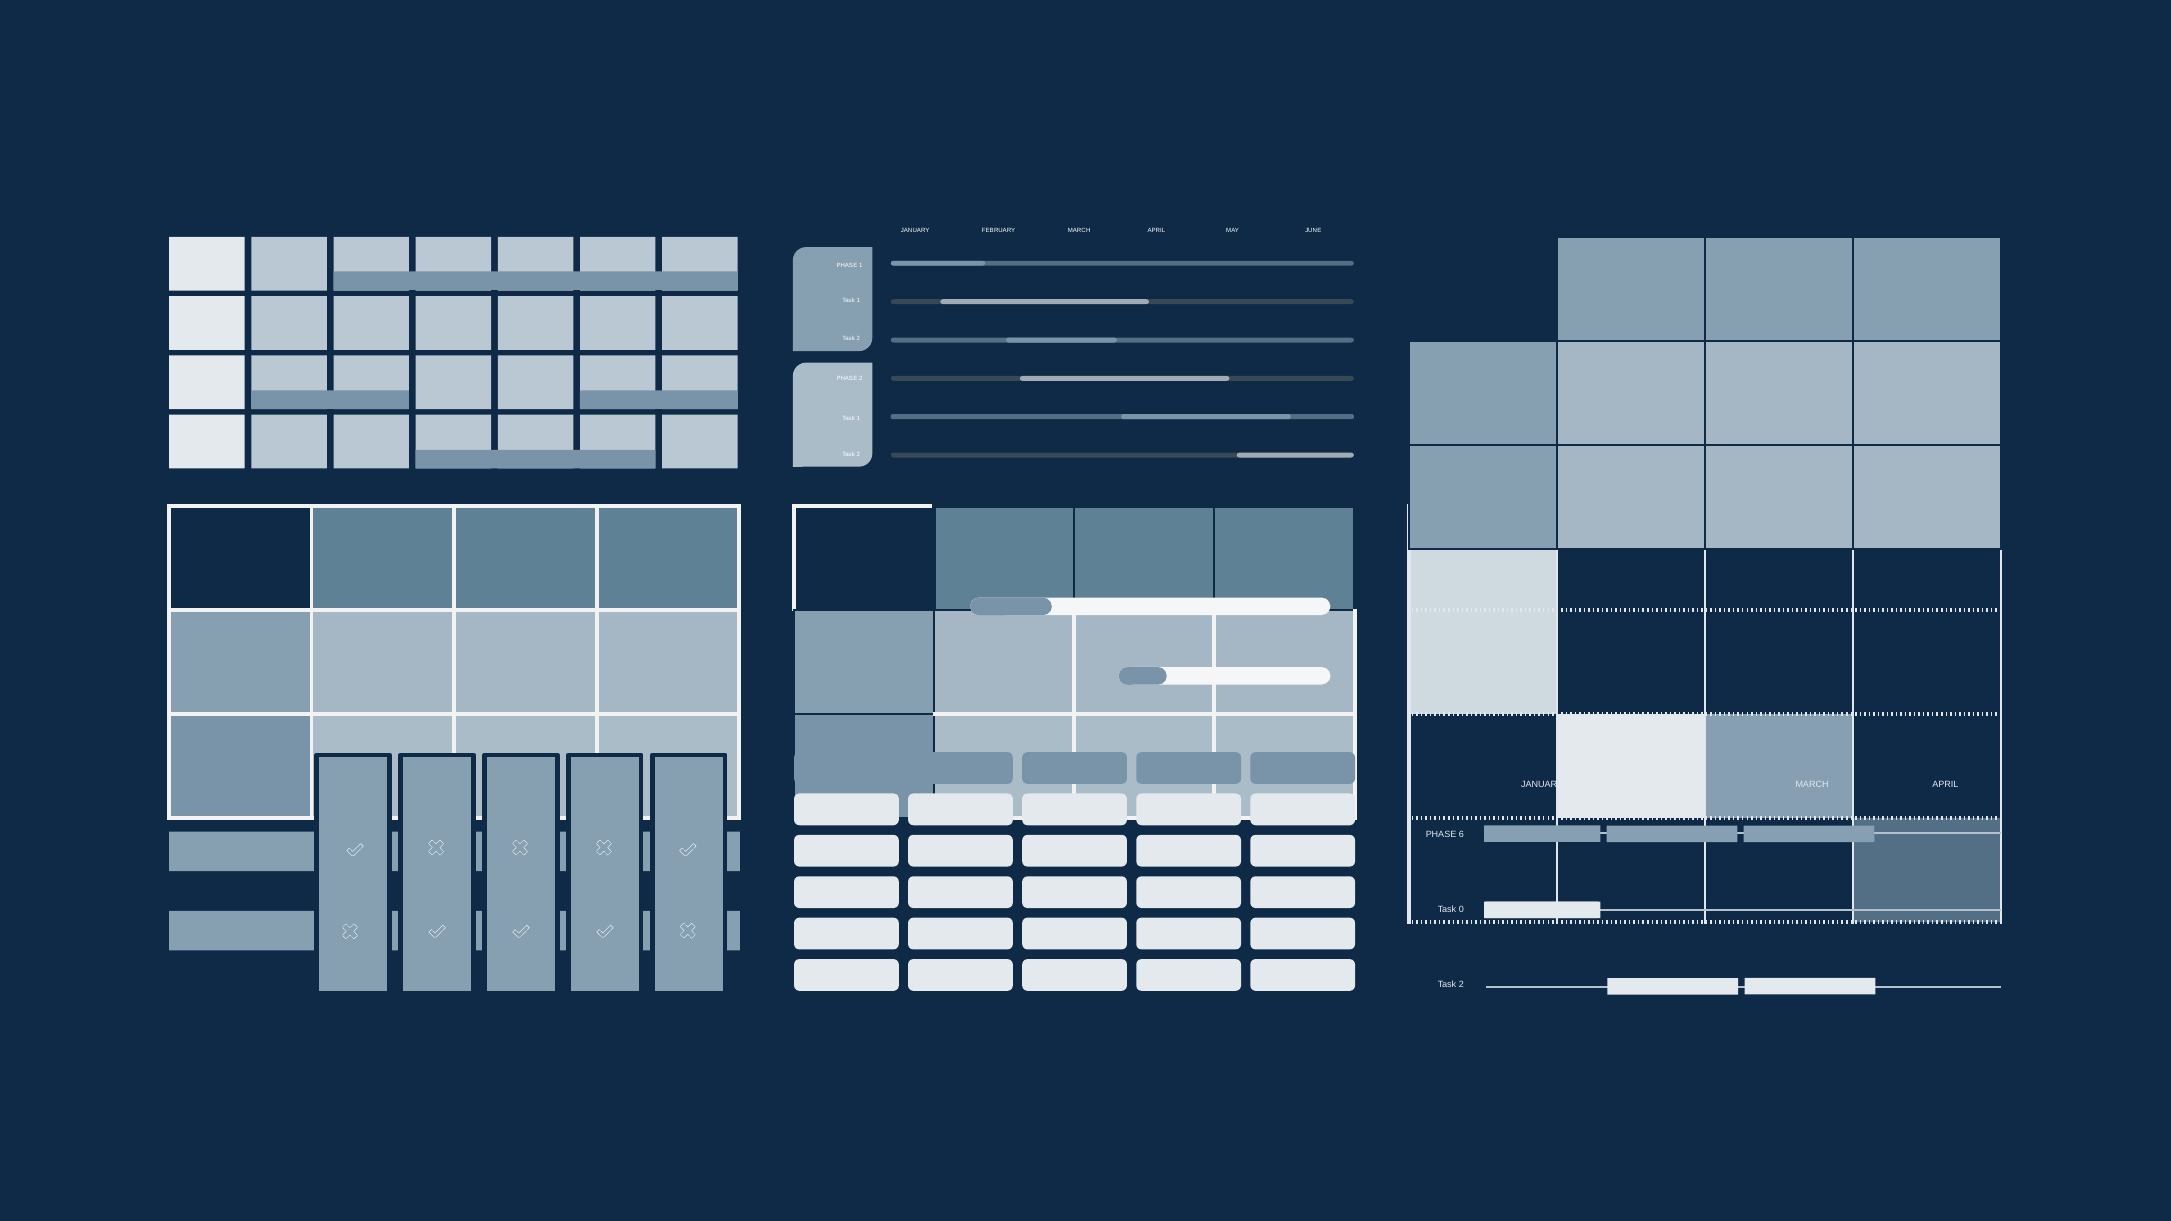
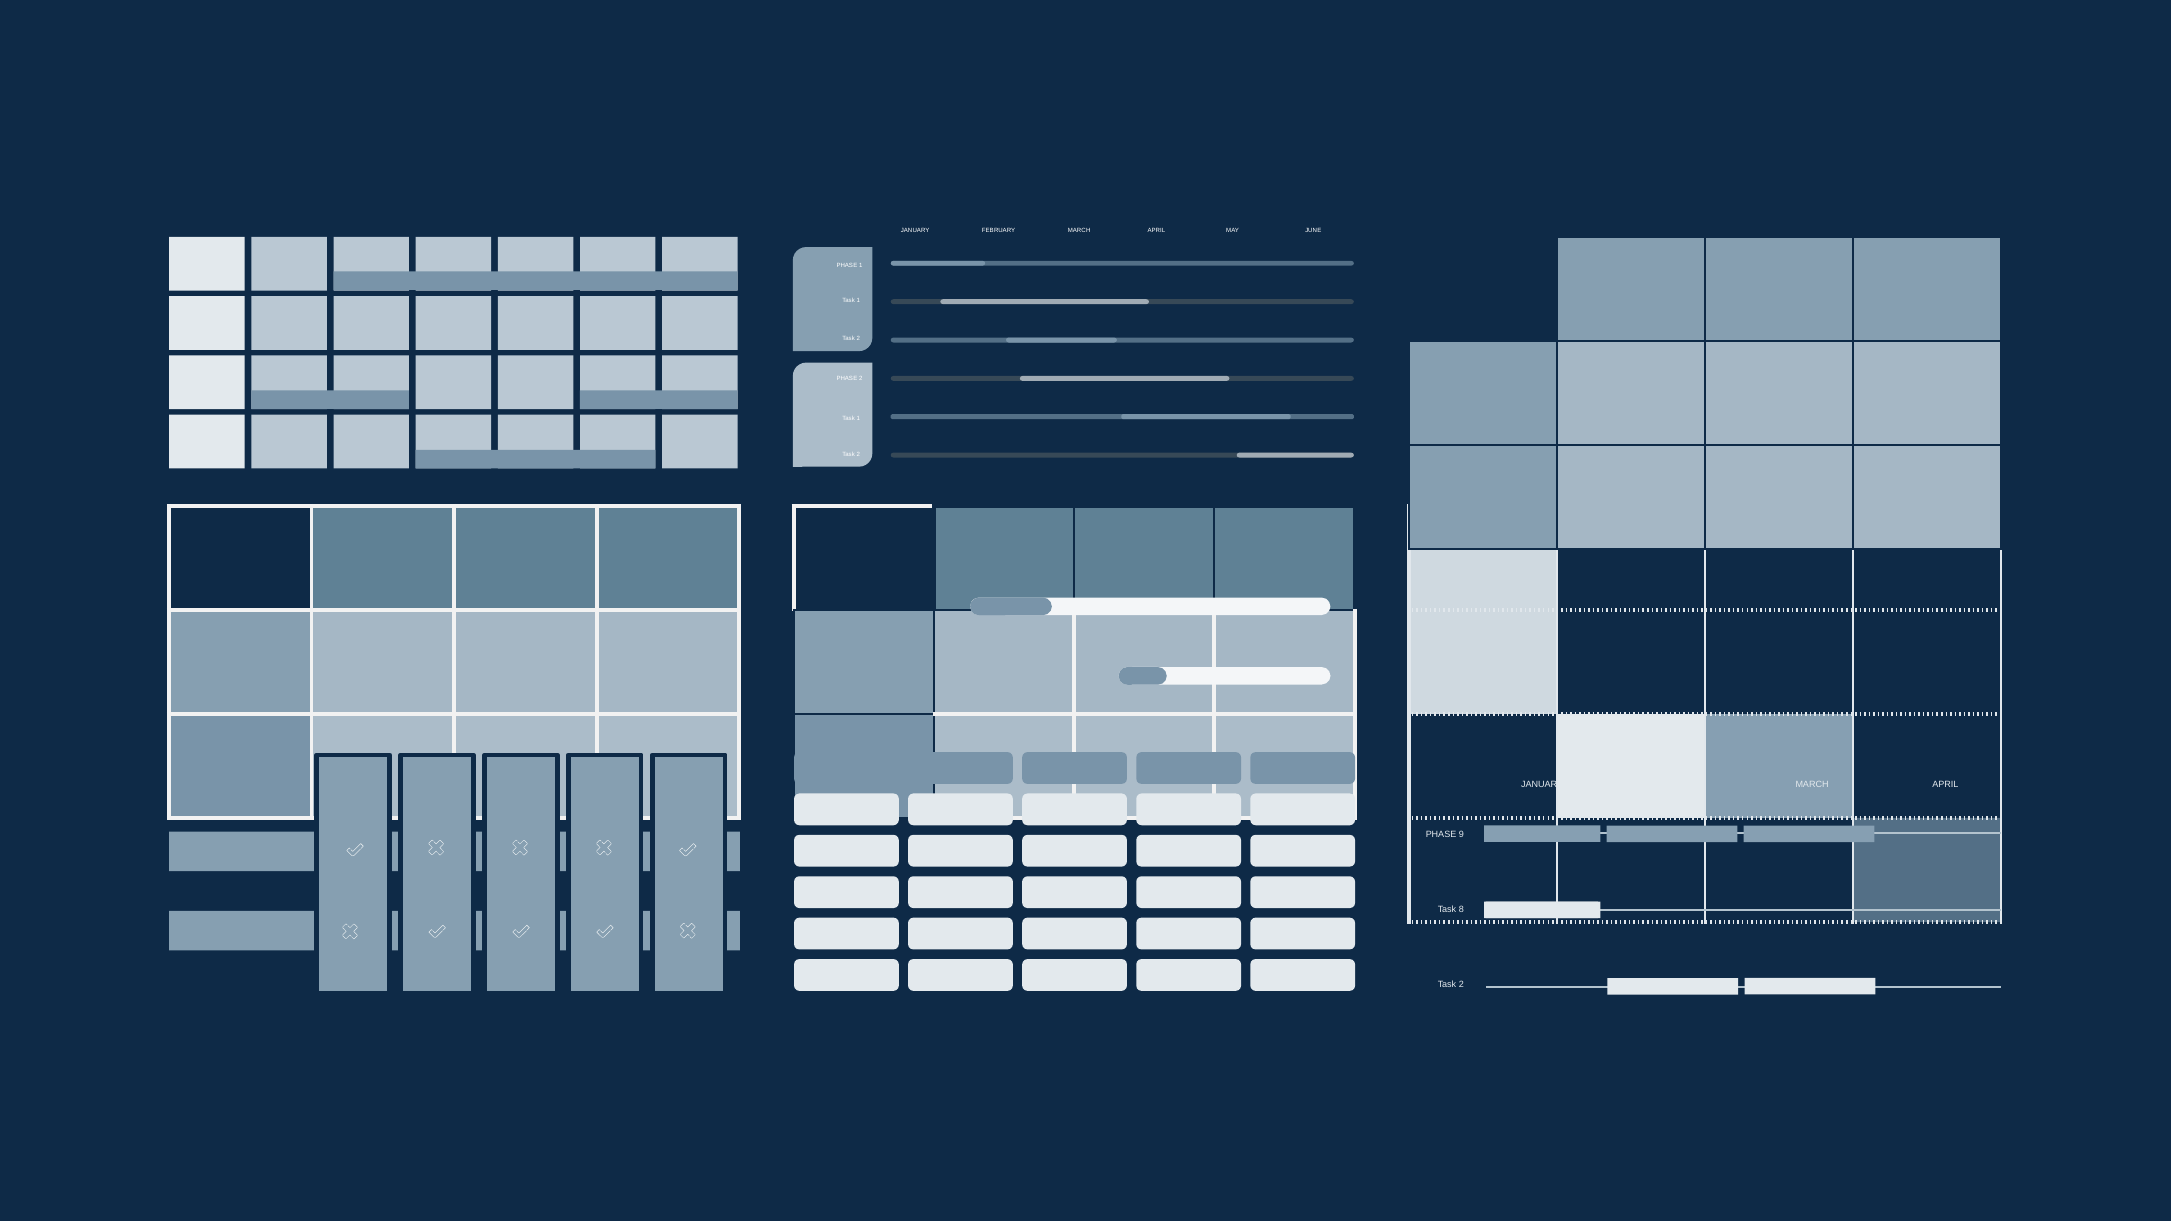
6: 6 -> 9 (1461, 834)
0: 0 -> 8 (1461, 909)
